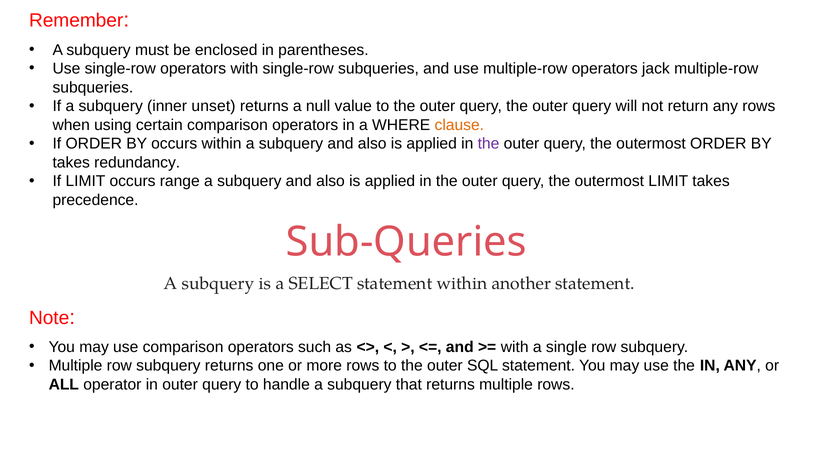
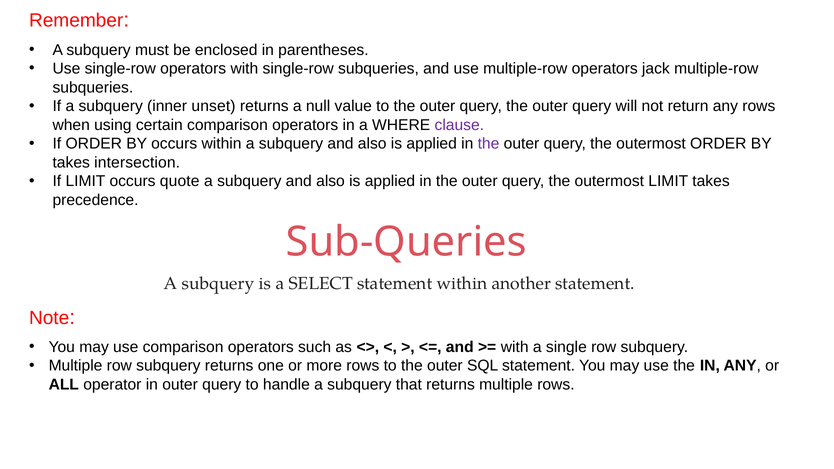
clause colour: orange -> purple (459, 125)
redundancy: redundancy -> intersection (137, 163)
range: range -> quote (180, 181)
